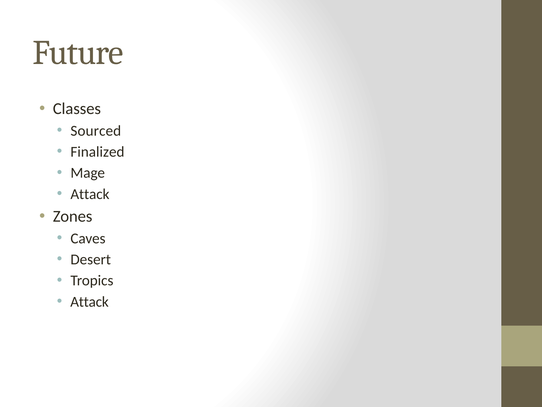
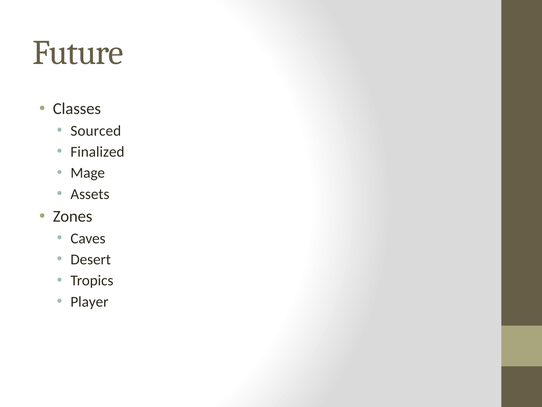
Attack: Attack -> Assets (90, 194)
Attack: Attack -> Player (89, 301)
